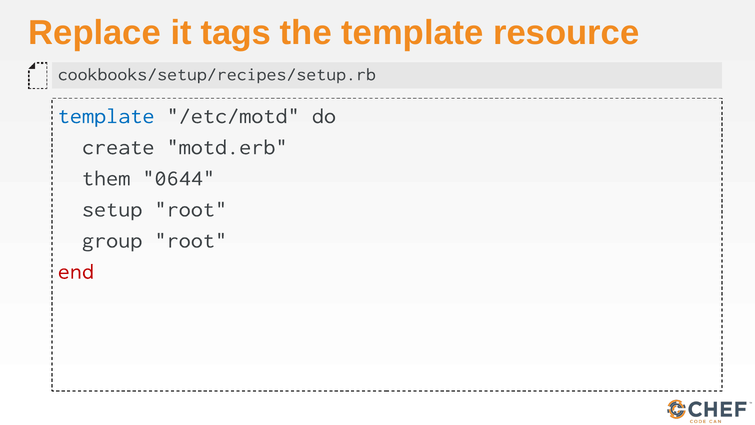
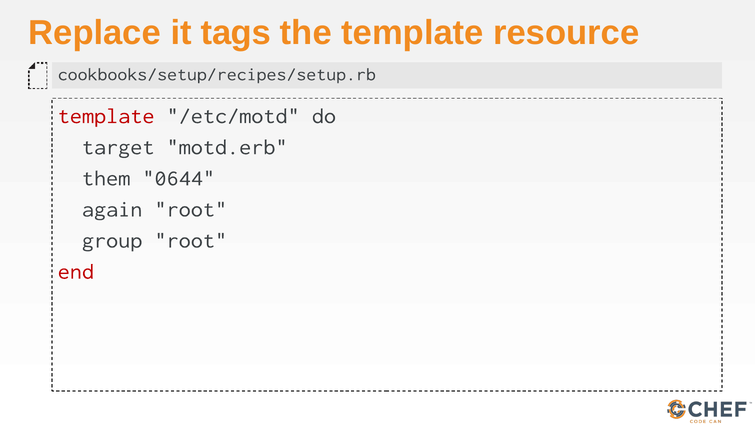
template colour: blue -> red (106, 116)
create: create -> target (118, 147)
setup: setup -> again (112, 209)
